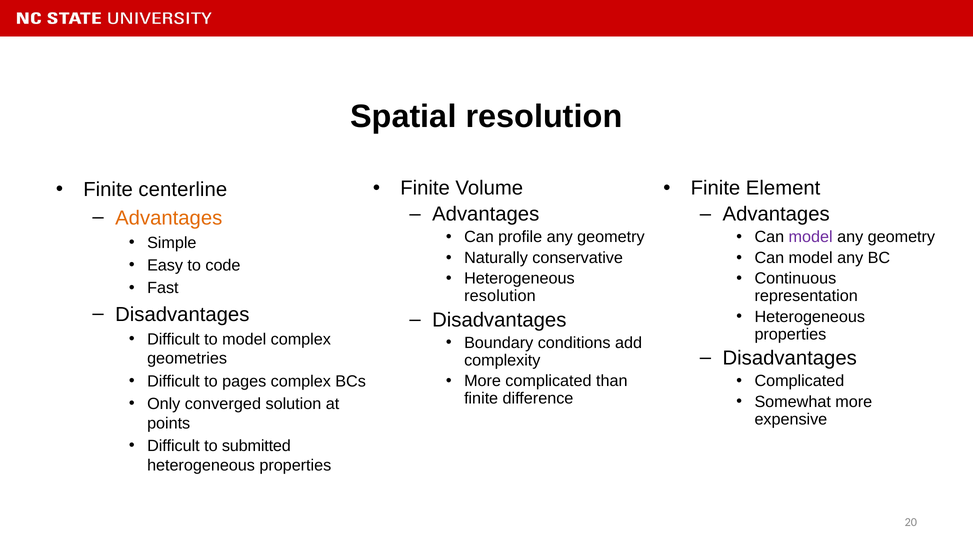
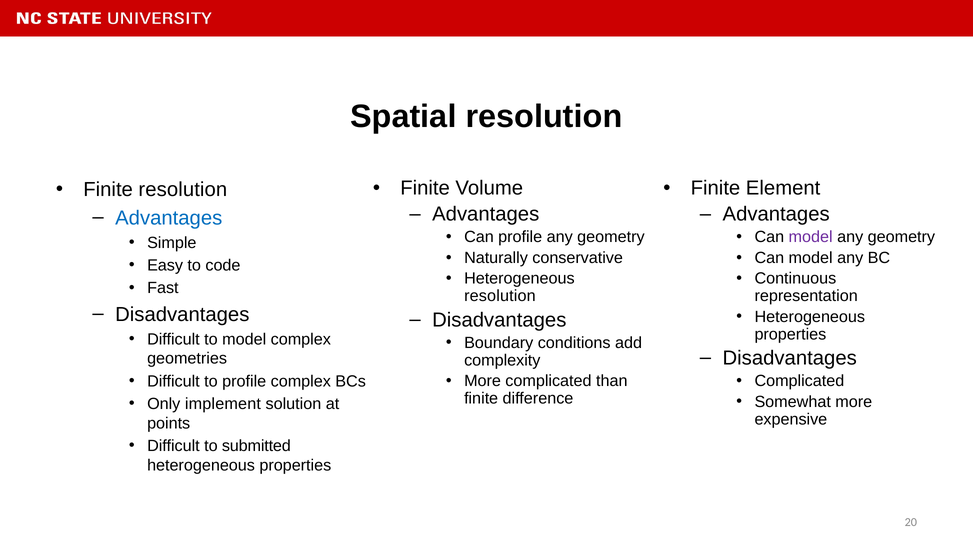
Finite centerline: centerline -> resolution (183, 190)
Advantages colour: orange -> blue (169, 218)
to pages: pages -> profile (244, 382)
converged: converged -> implement (223, 404)
